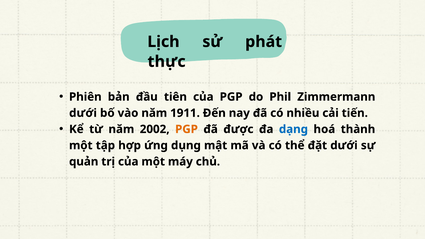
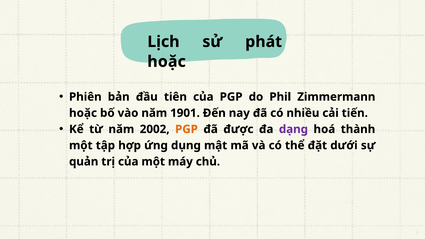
thực: thực -> hoặc (167, 62)
dưới: dưới -> hoặc (83, 113)
1911: 1911 -> 1901 (185, 113)
dạng colour: blue -> purple (293, 129)
